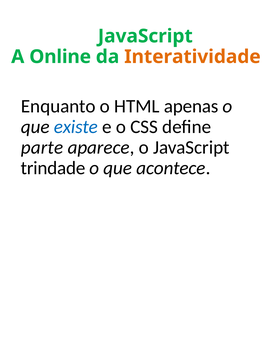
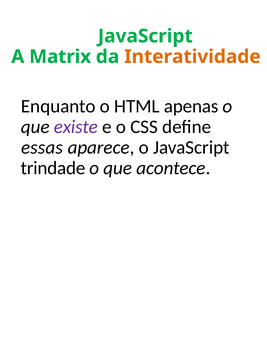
Online: Online -> Matrix (60, 57)
existe colour: blue -> purple (76, 127)
parte: parte -> essas (42, 147)
